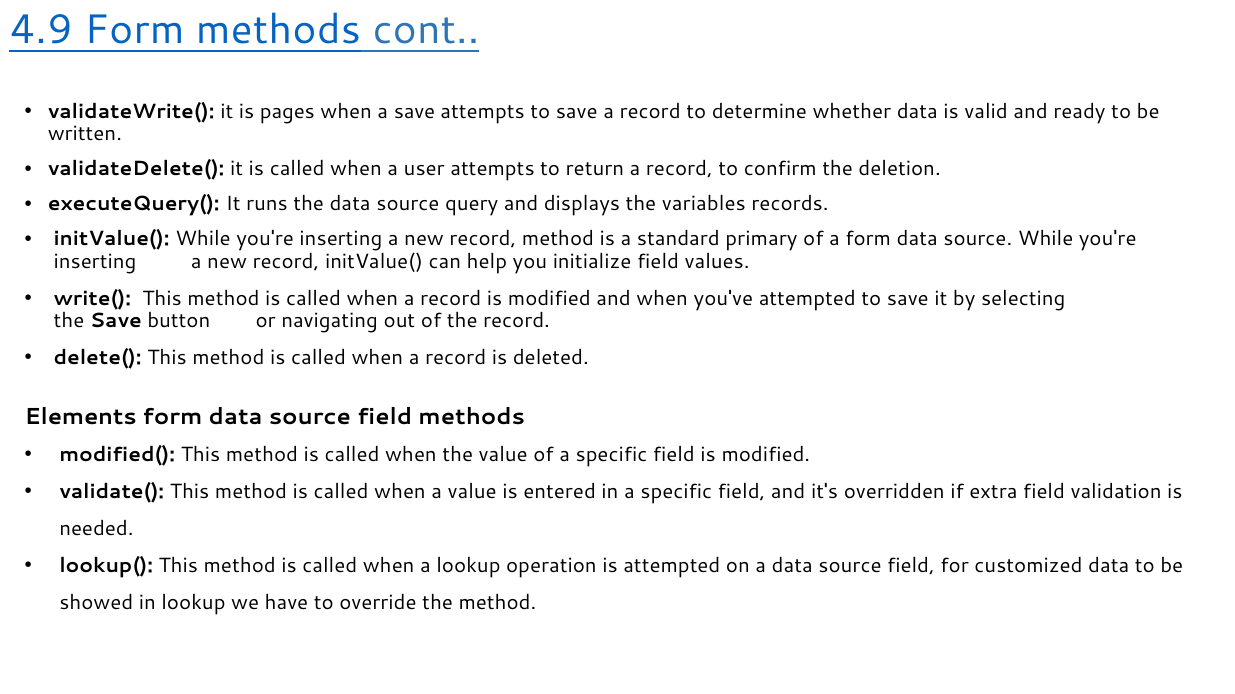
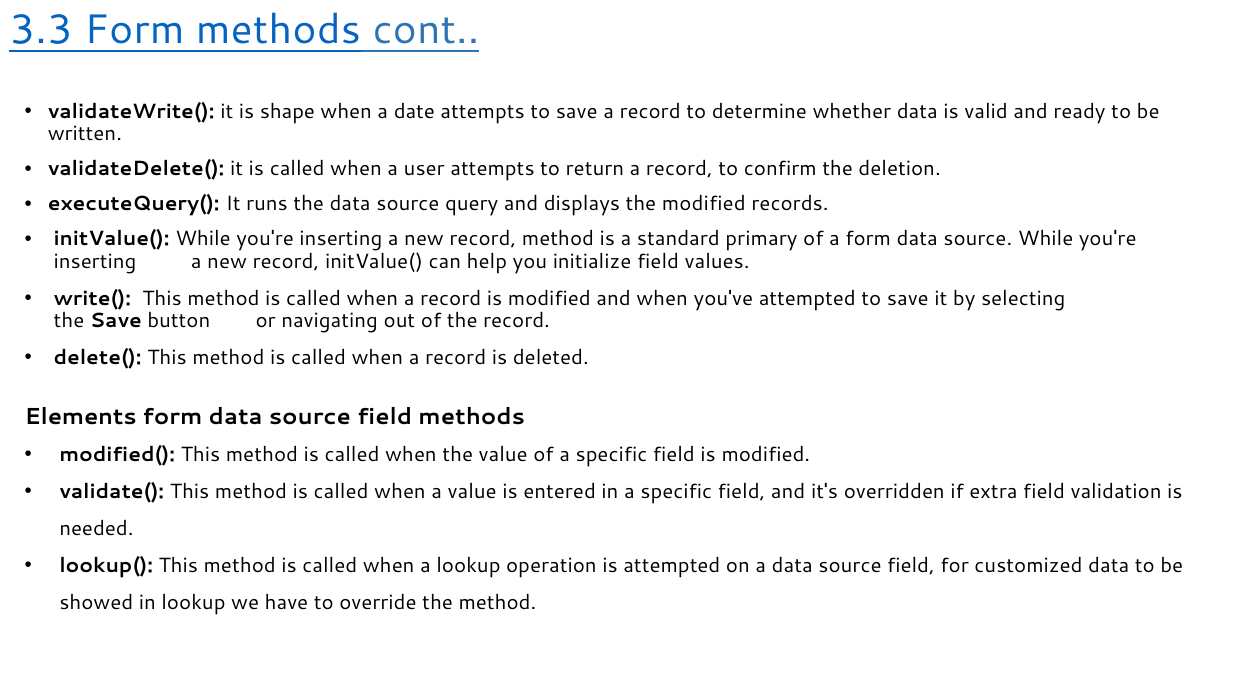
4.9: 4.9 -> 3.3 (41, 30)
pages: pages -> shape (287, 112)
a save: save -> date (414, 112)
the variables: variables -> modified (704, 204)
